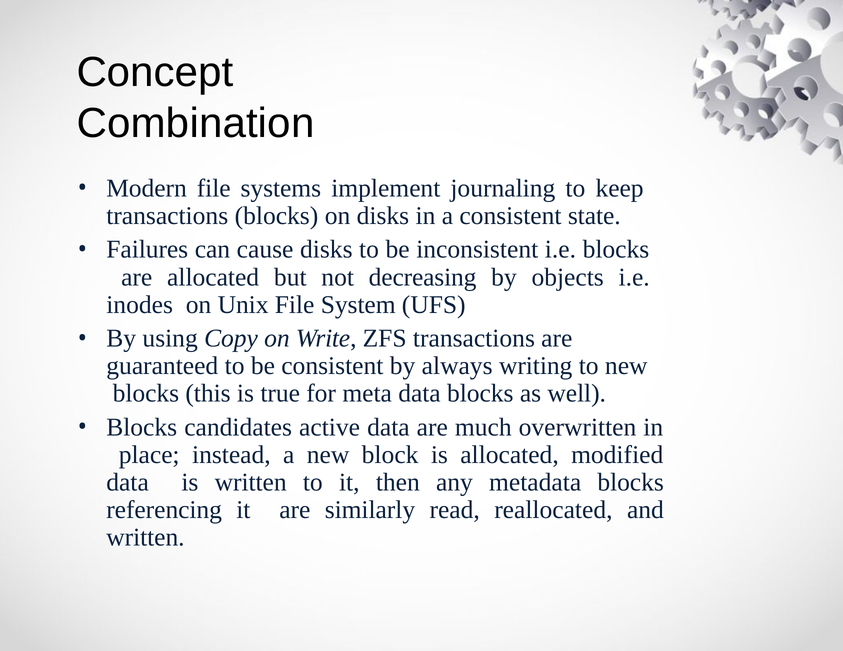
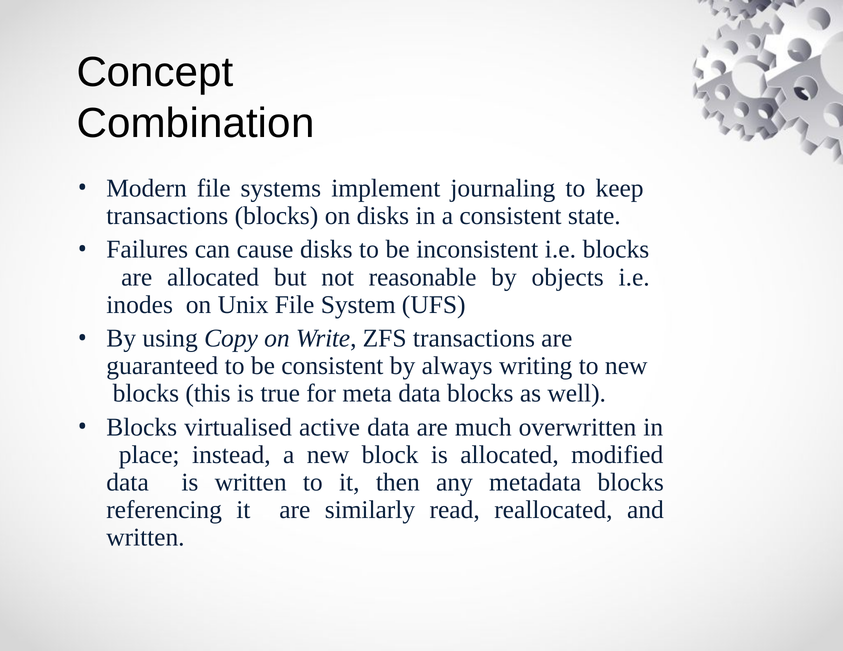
decreasing: decreasing -> reasonable (423, 277)
candidates: candidates -> virtualised (238, 428)
